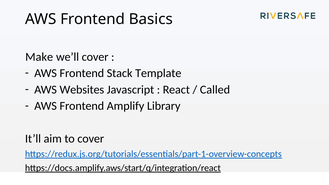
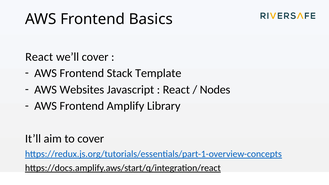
Make: Make -> React (39, 57)
Called: Called -> Nodes (215, 90)
